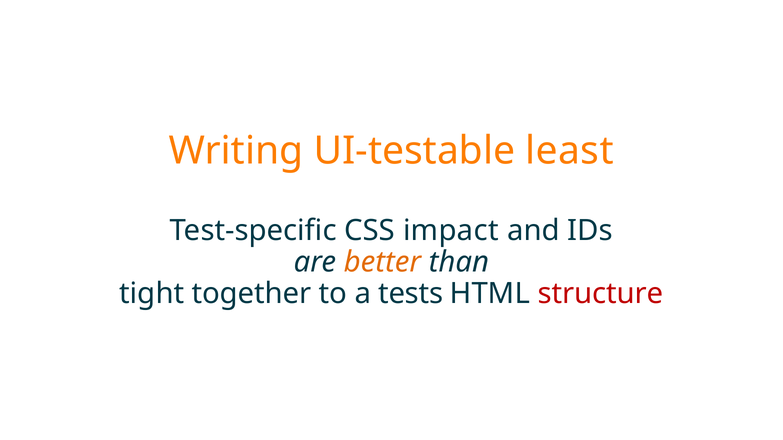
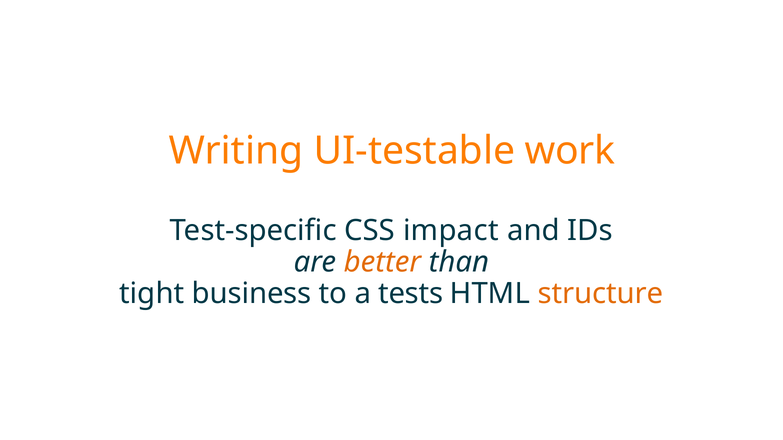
least: least -> work (570, 151)
together: together -> business (252, 294)
structure colour: red -> orange (601, 294)
